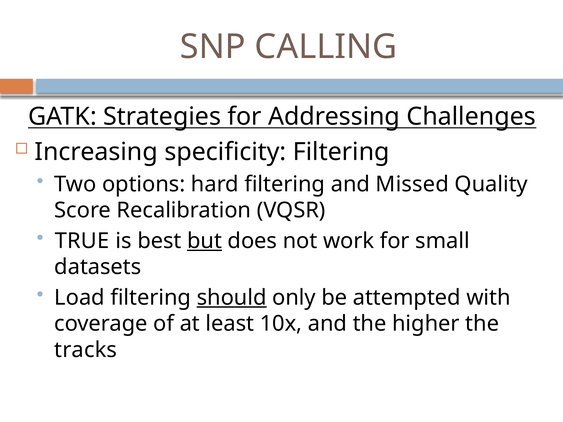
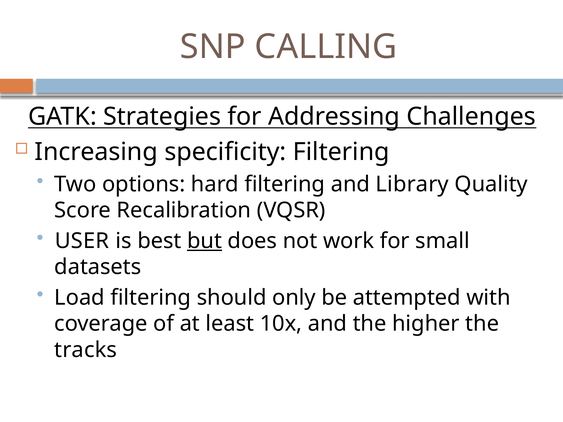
Missed: Missed -> Library (412, 184)
TRUE: TRUE -> USER (82, 241)
should underline: present -> none (232, 298)
